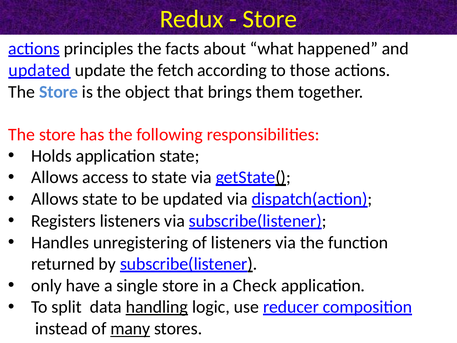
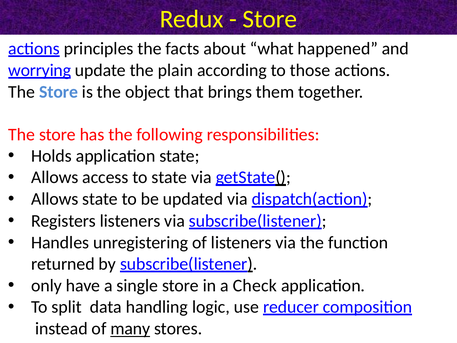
updated: updated -> worrying (40, 70)
fetch: fetch -> plain (175, 70)
handling underline: present -> none (157, 307)
